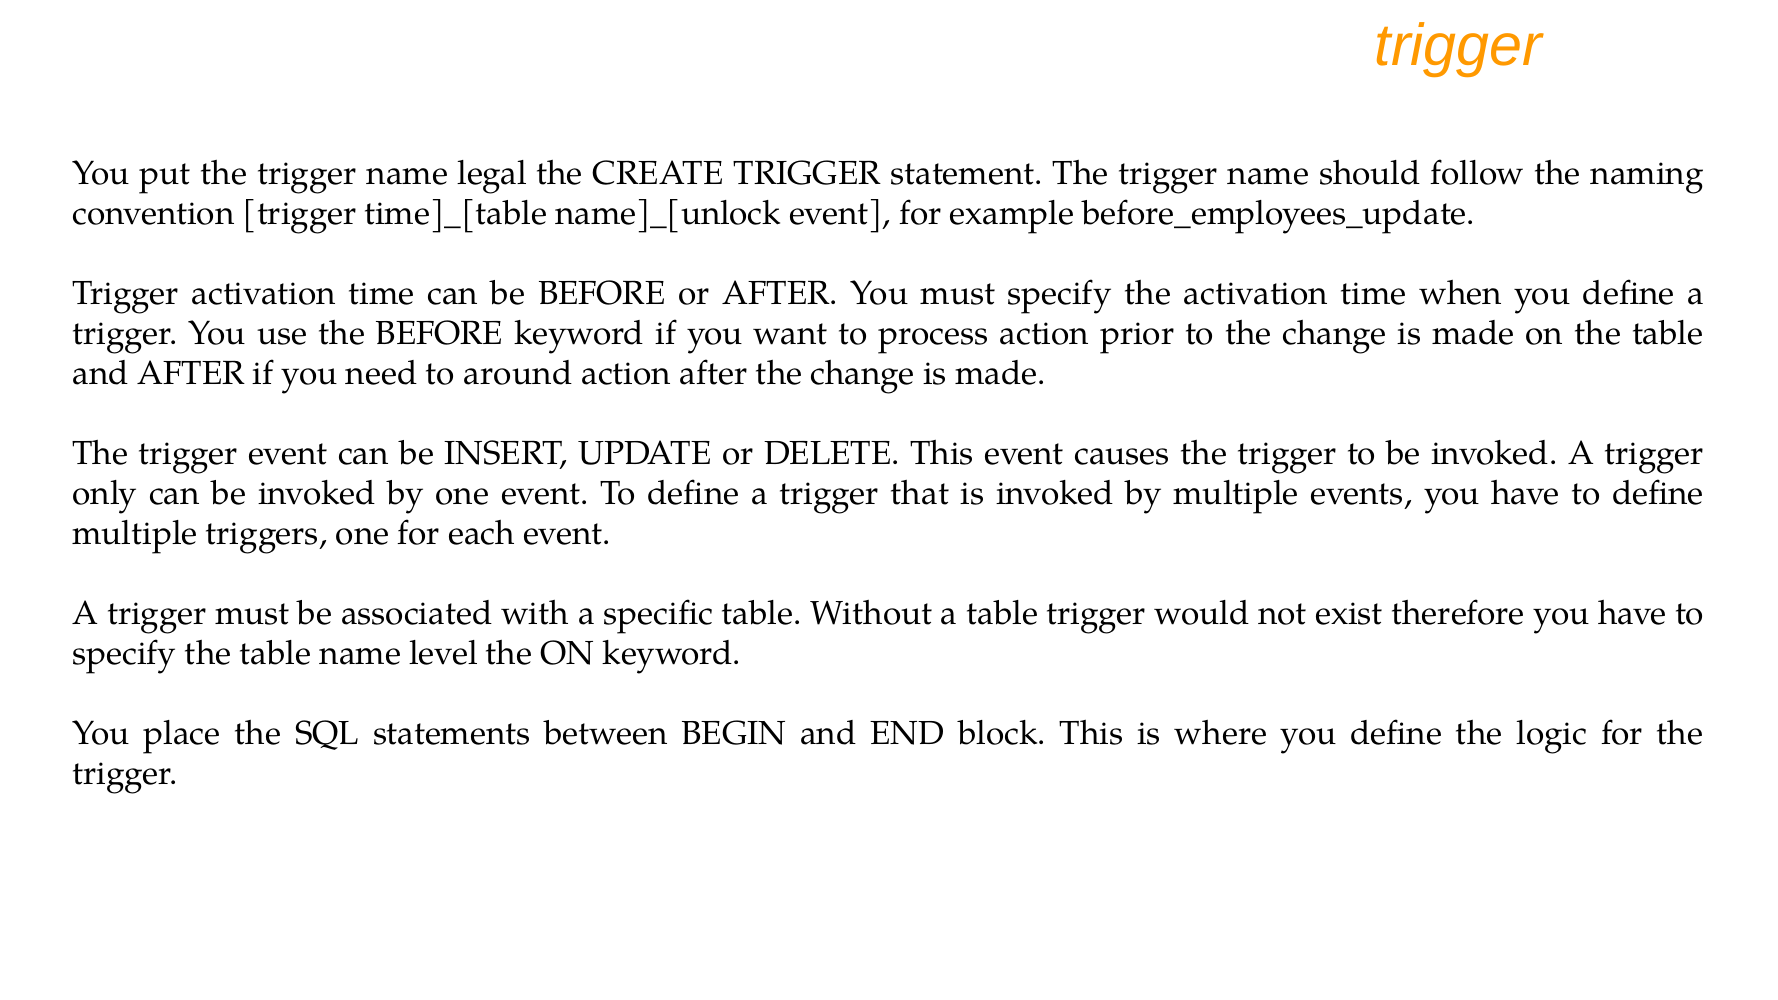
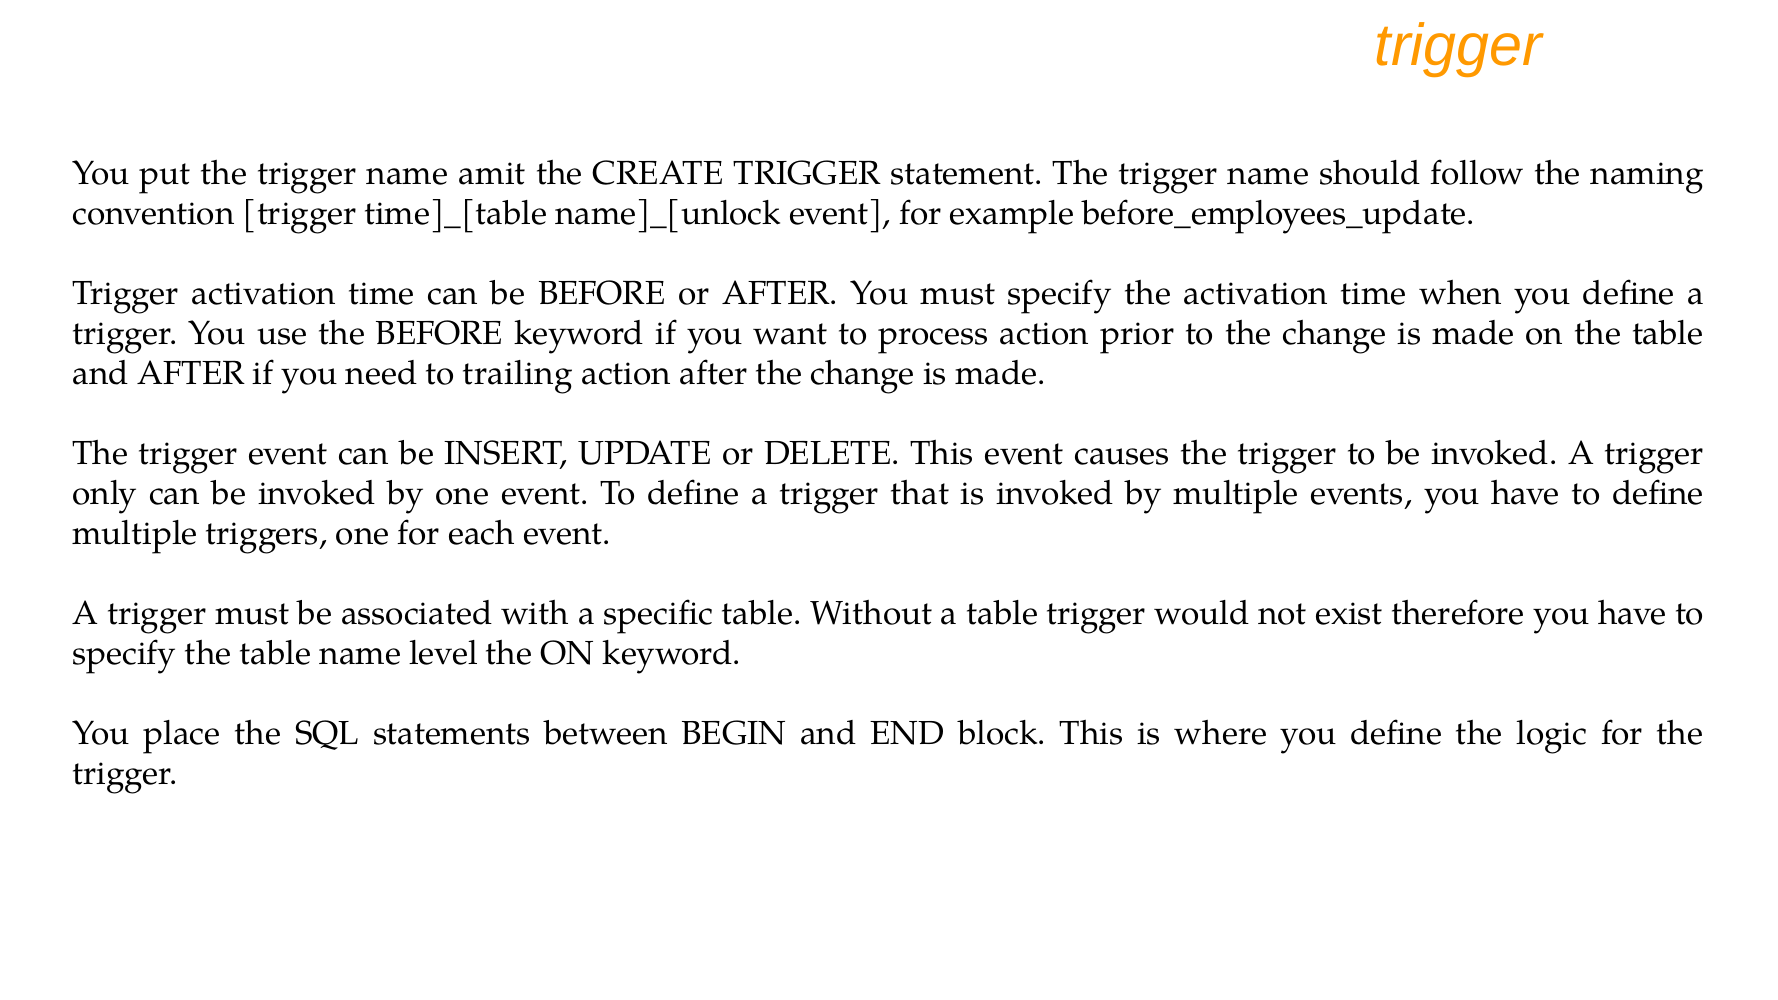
legal: legal -> amit (492, 174)
around: around -> trailing (518, 374)
